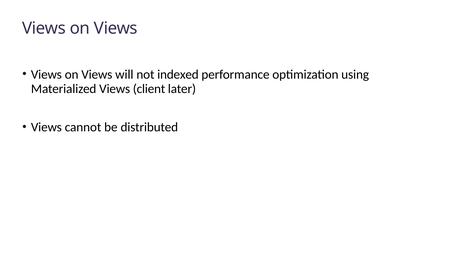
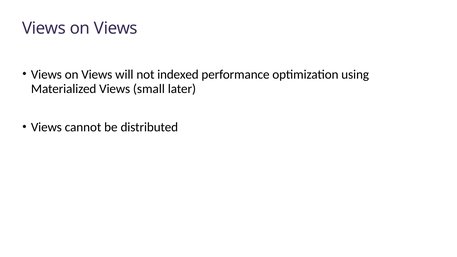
client: client -> small (149, 89)
